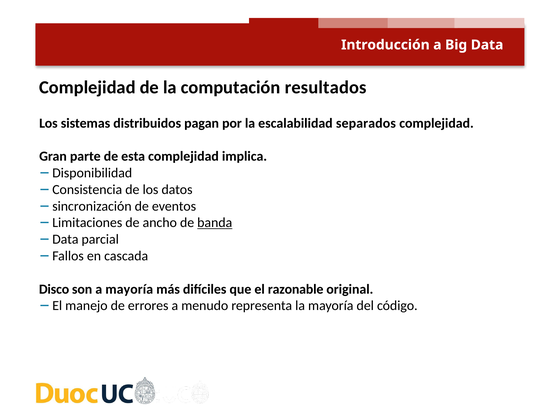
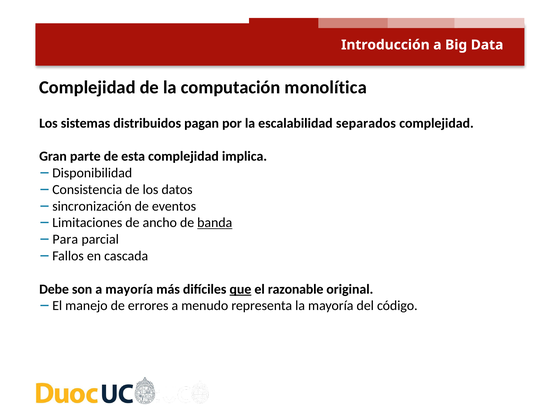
resultados: resultados -> monolítica (326, 87)
Data: Data -> Para (65, 239)
Disco: Disco -> Debe (54, 289)
que underline: none -> present (240, 289)
